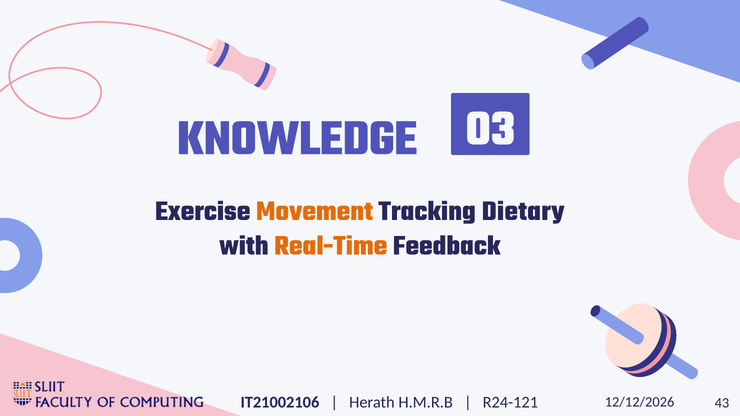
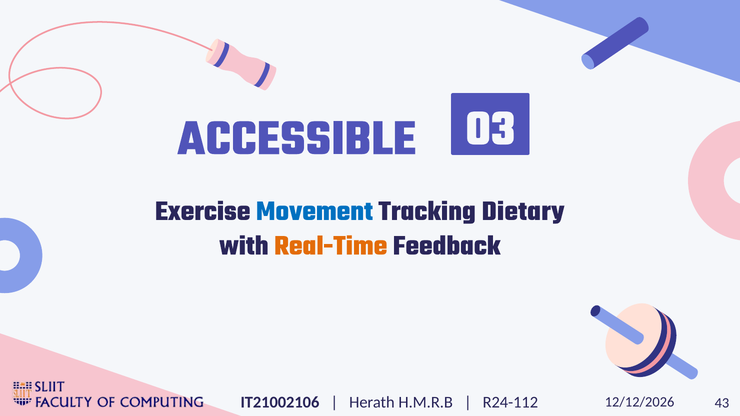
KNOWLEDGE: KNOWLEDGE -> ACCESSIBLE (297, 137)
Movement colour: orange -> blue (314, 211)
R24-121: R24-121 -> R24-112 (510, 403)
